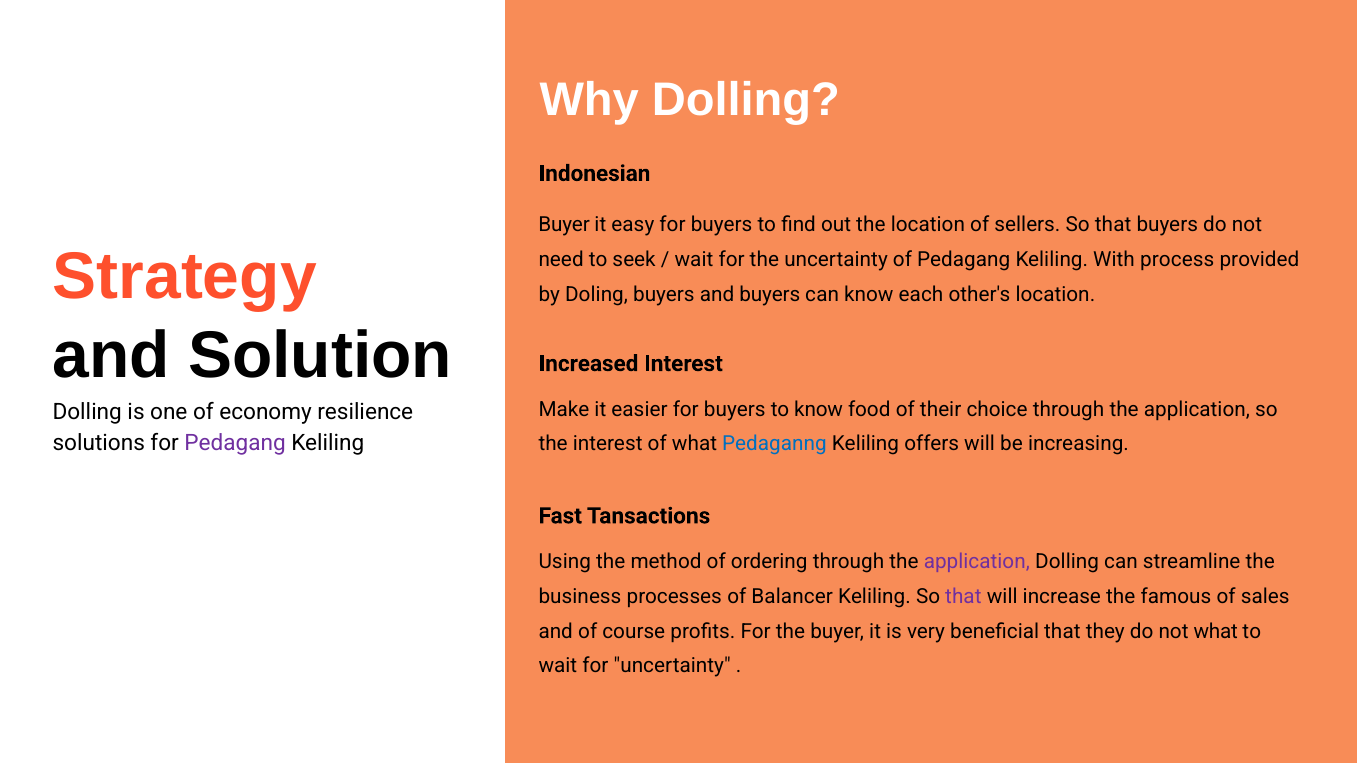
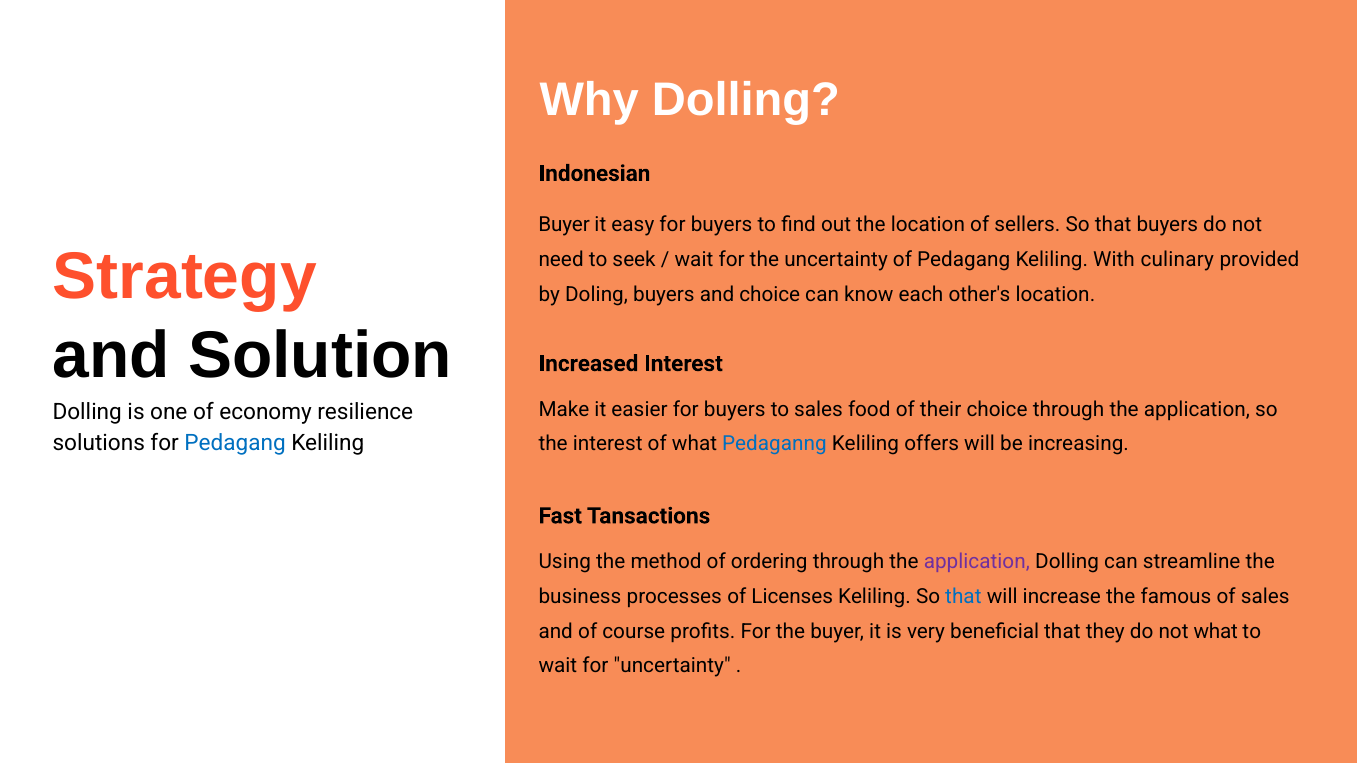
process: process -> culinary (1177, 260)
and buyers: buyers -> choice (770, 295)
to know: know -> sales (819, 409)
Pedagang colour: purple -> blue (235, 443)
Balancer: Balancer -> Licenses (792, 597)
that colour: purple -> blue (963, 597)
